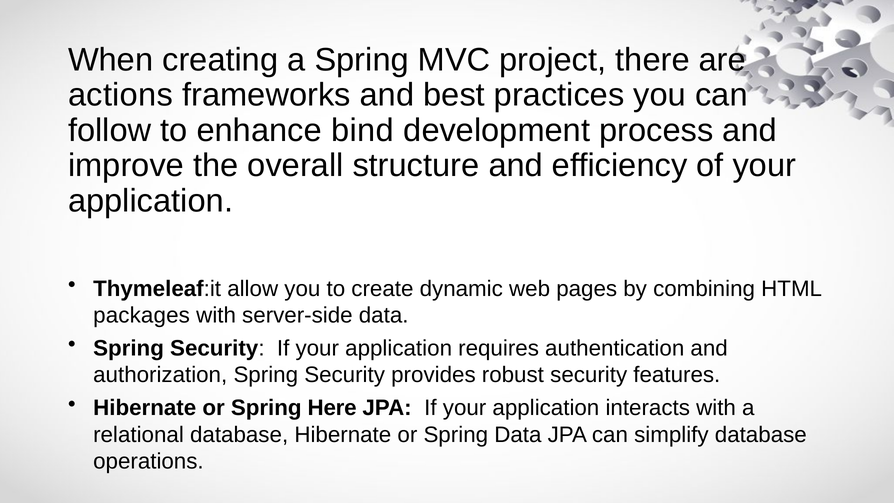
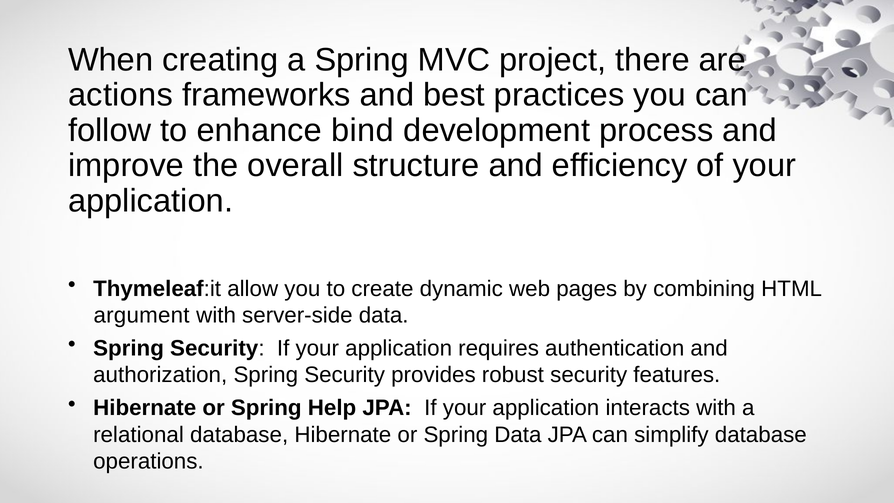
packages: packages -> argument (142, 315)
Here: Here -> Help (332, 408)
